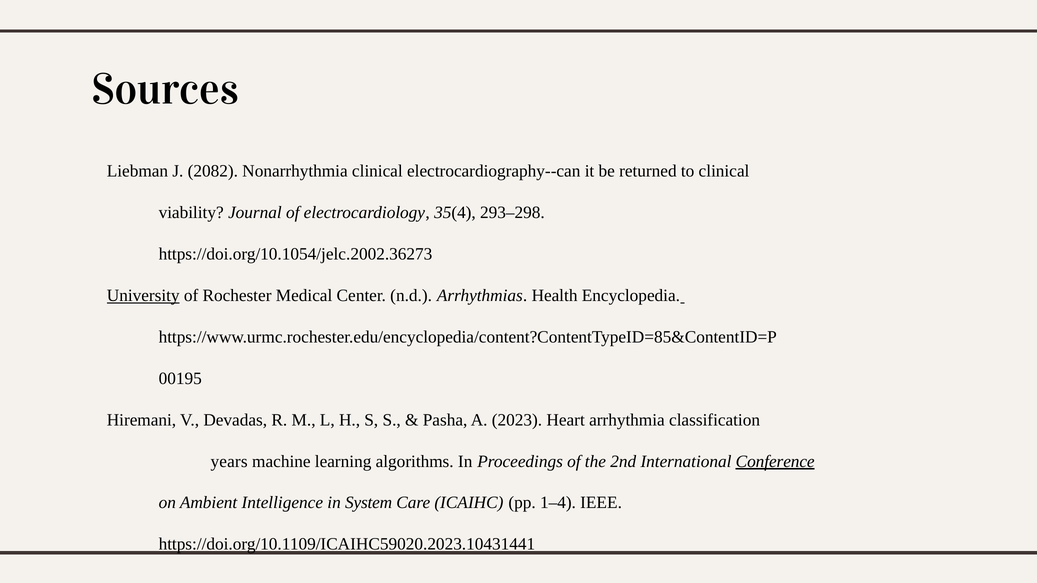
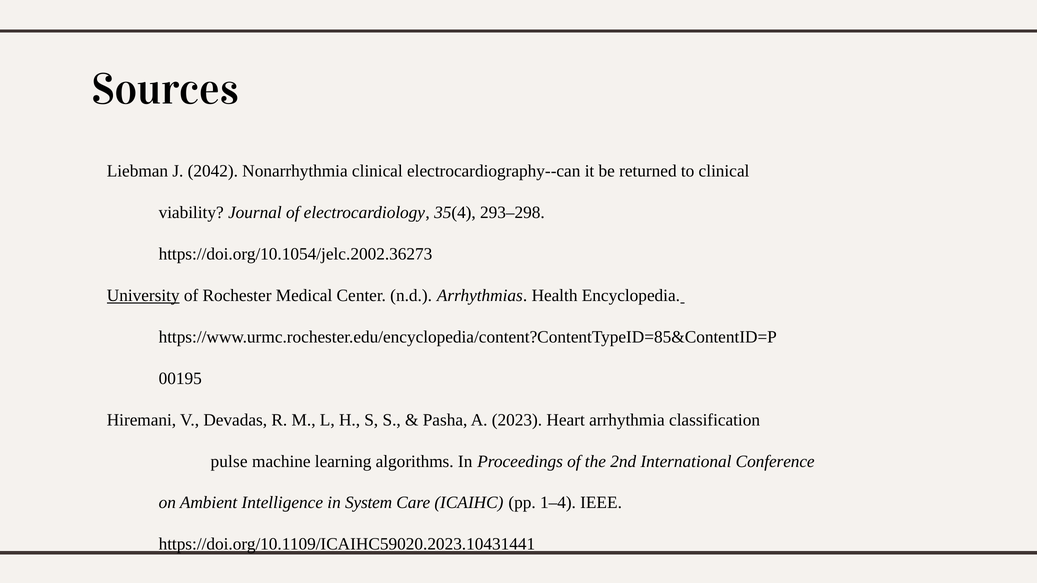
2082: 2082 -> 2042 (213, 171)
years: years -> pulse (229, 462)
Conference underline: present -> none (775, 462)
